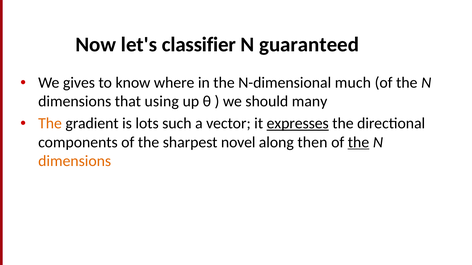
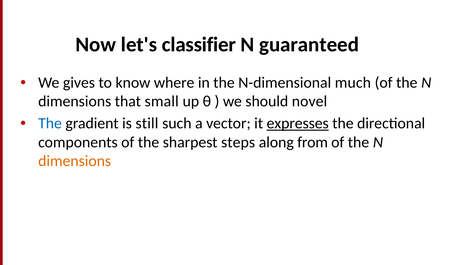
using: using -> small (162, 102)
many: many -> novel (310, 102)
The colour: orange -> blue (50, 124)
lots: lots -> still (147, 124)
novel: novel -> steps (238, 143)
then: then -> from (313, 143)
the underline: present -> none (358, 143)
